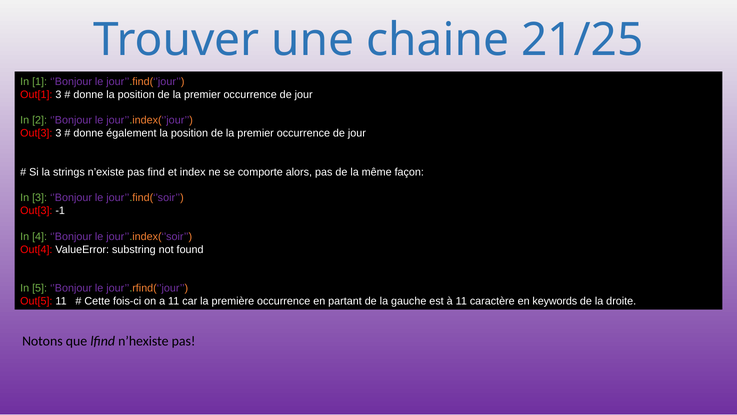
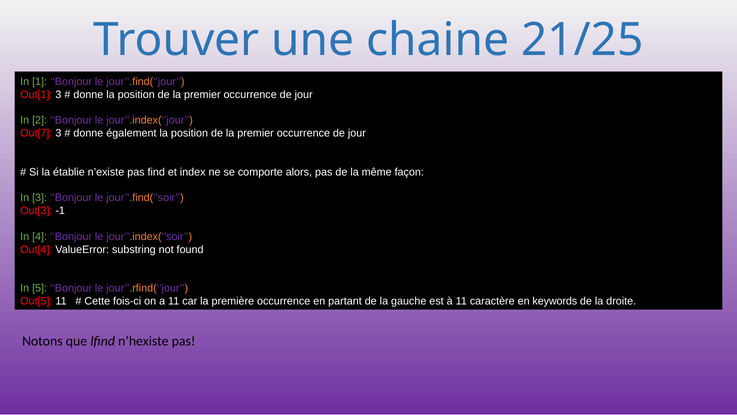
Out[3: Out[3 -> Out[7 (36, 133)
strings: strings -> établie (69, 172)
